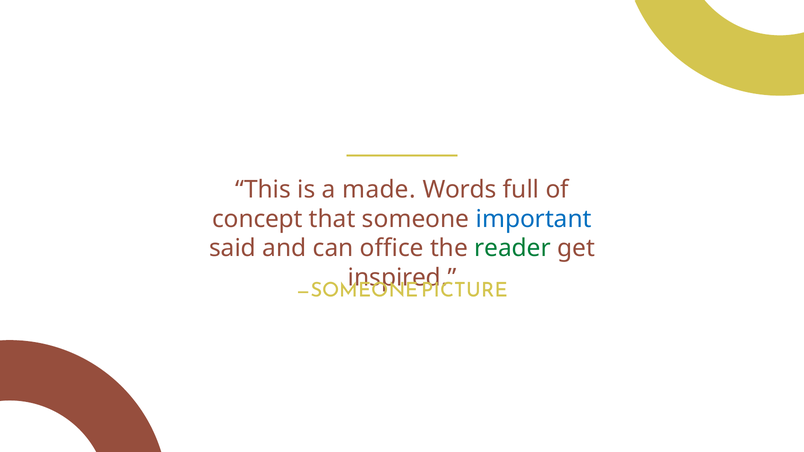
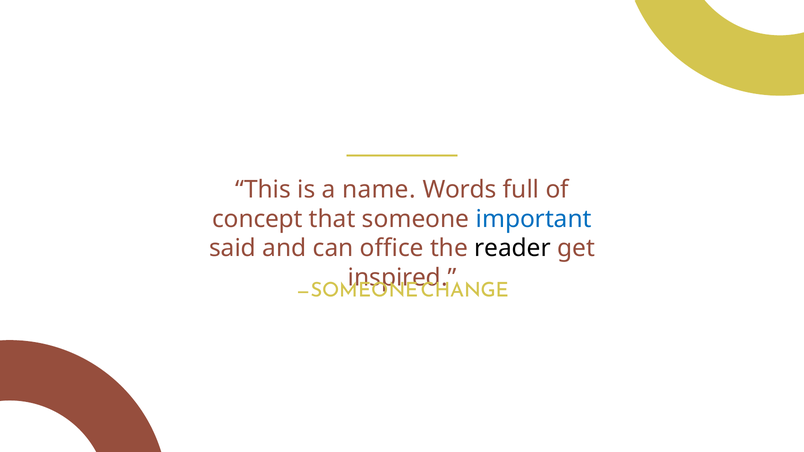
made: made -> name (379, 190)
reader colour: green -> black (513, 249)
PICTURE: PICTURE -> CHANGE (465, 291)
